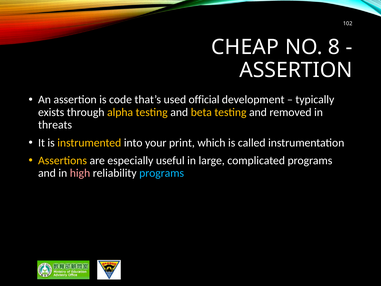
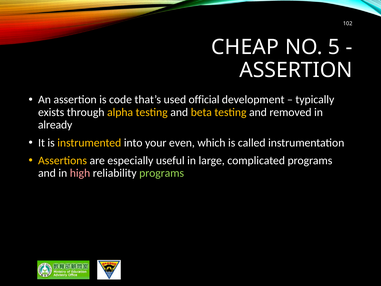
8: 8 -> 5 (334, 47)
threats: threats -> already (55, 125)
print: print -> even (182, 143)
programs colour: light blue -> light green (162, 173)
